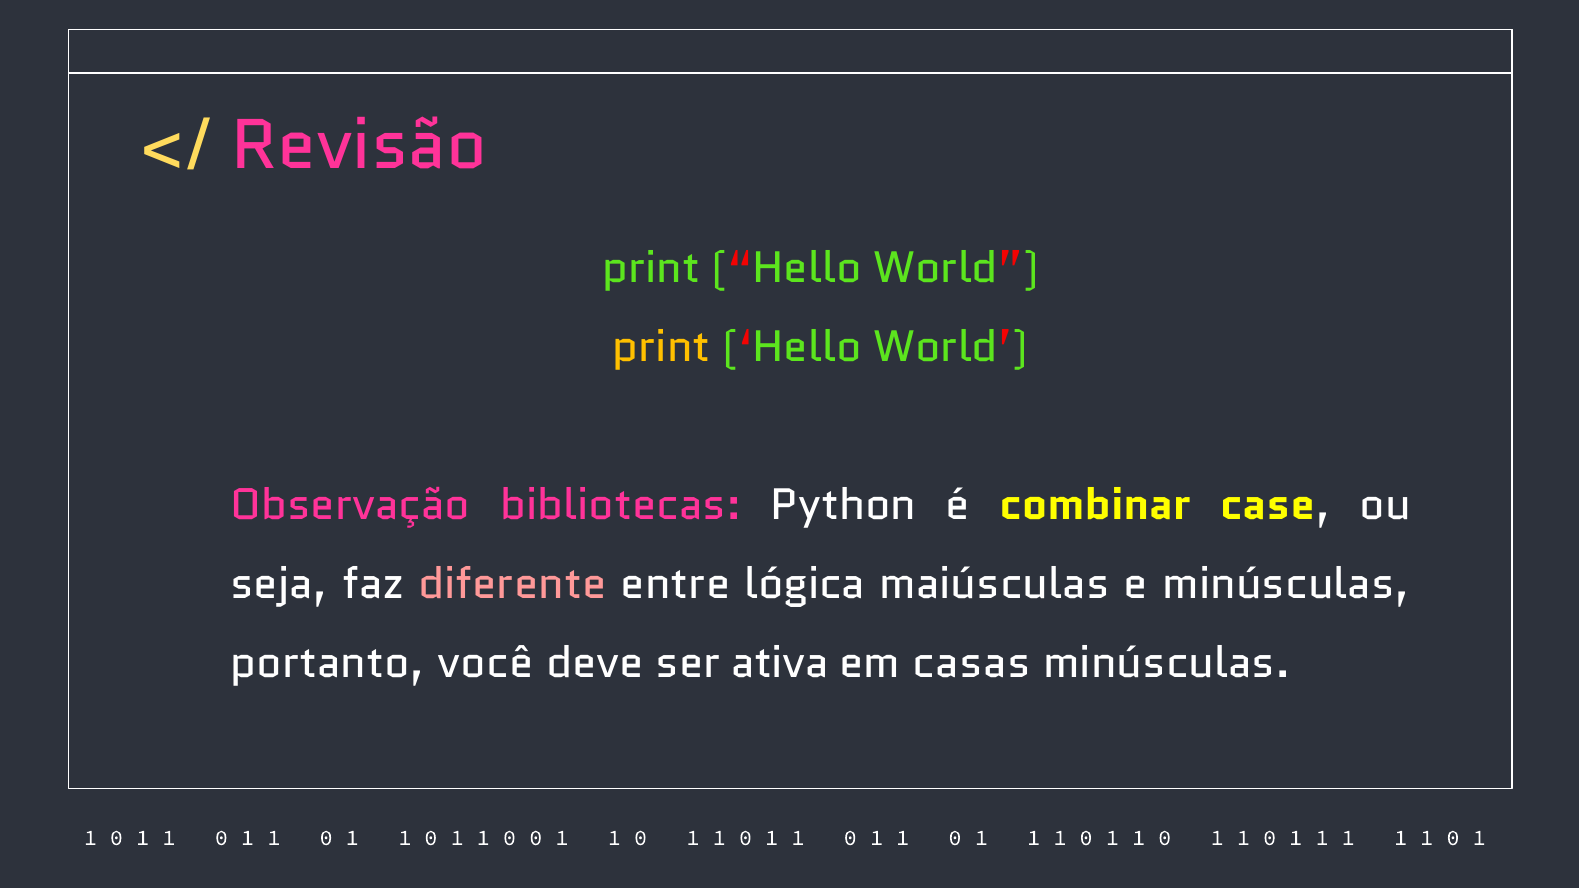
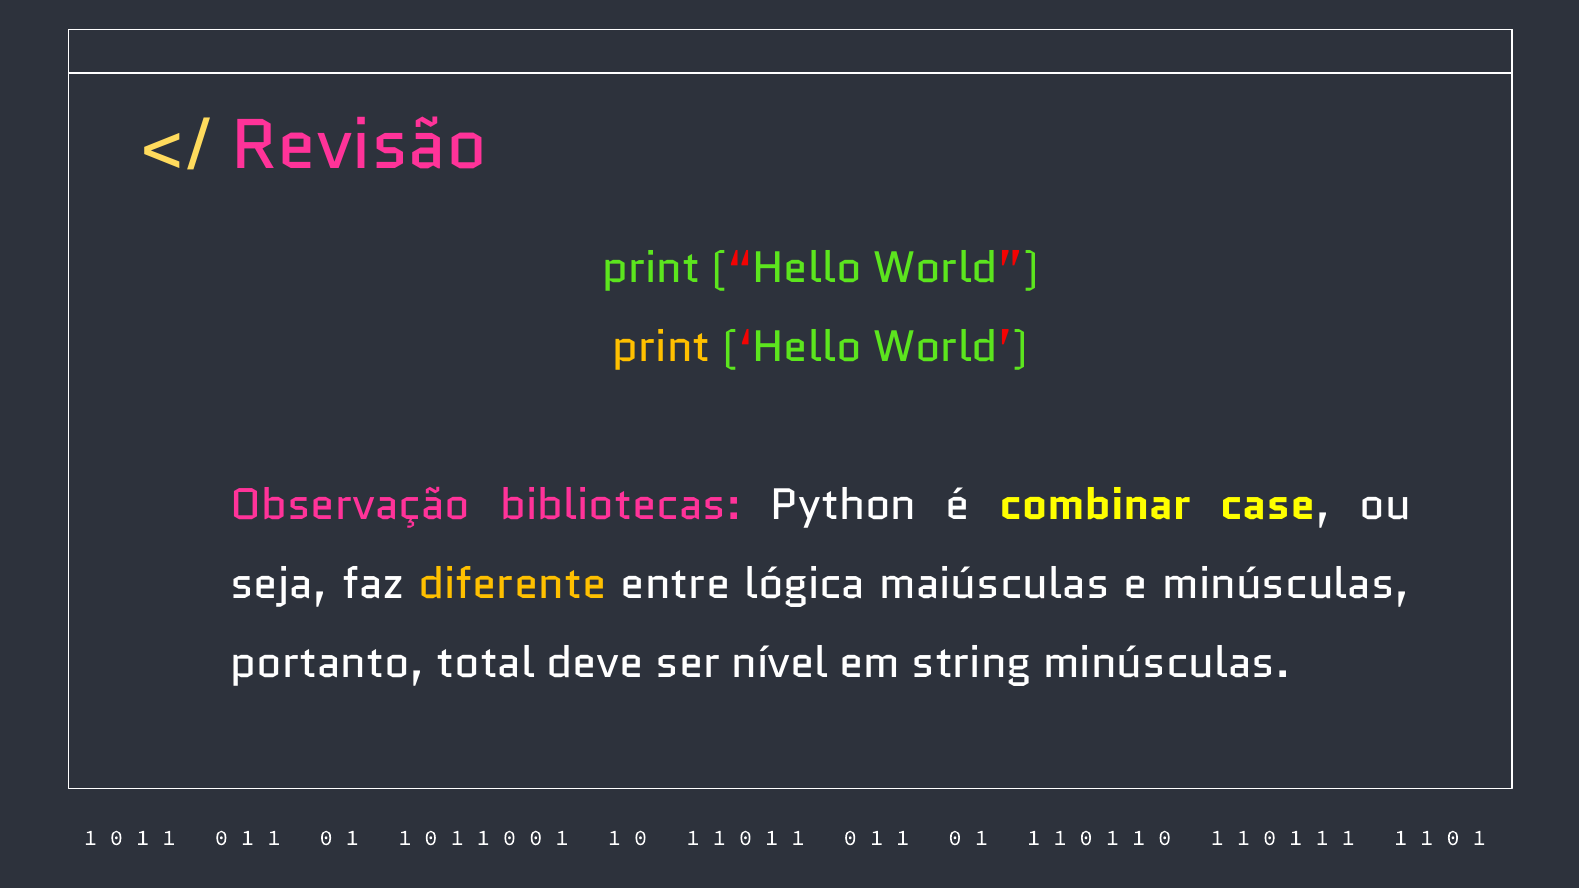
diferente colour: pink -> yellow (512, 584)
você: você -> total (486, 663)
ativa: ativa -> nível (780, 663)
casas: casas -> string (972, 663)
